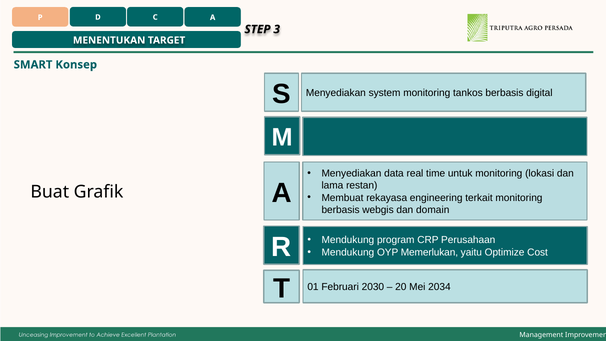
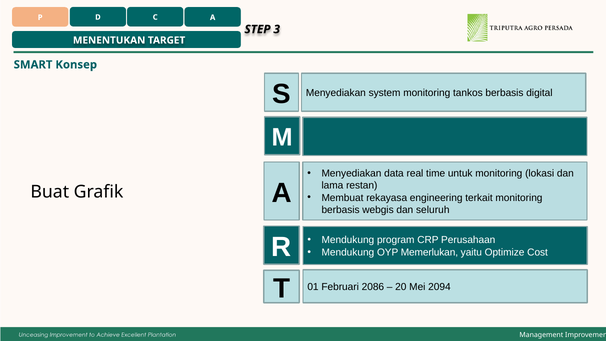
domain: domain -> seluruh (433, 210)
2030: 2030 -> 2086 (373, 287)
2034: 2034 -> 2094 (439, 287)
